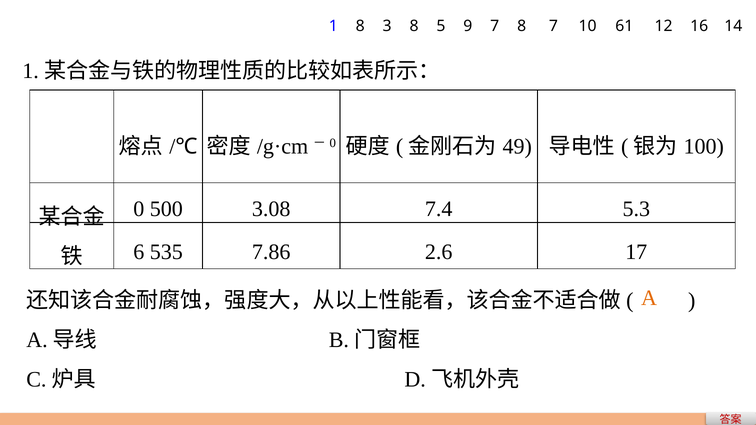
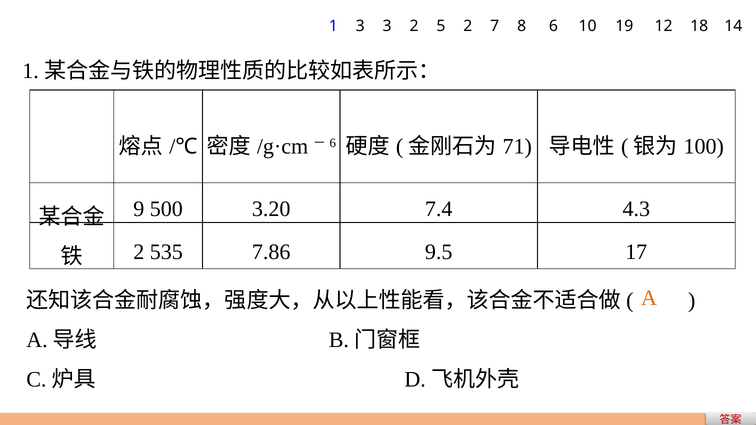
1 8: 8 -> 3 (360, 26)
3 8: 8 -> 2 (414, 26)
5 9: 9 -> 2 (468, 26)
8 7: 7 -> 6 (553, 26)
61: 61 -> 19 (624, 26)
16: 16 -> 18 (699, 26)
0: 0 -> 6 (333, 143)
49: 49 -> 71 (517, 147)
0: 0 -> 9 (139, 209)
3.08: 3.08 -> 3.20 (271, 209)
5.3: 5.3 -> 4.3 (636, 209)
6: 6 -> 2 (139, 252)
2.6: 2.6 -> 9.5 (439, 252)
